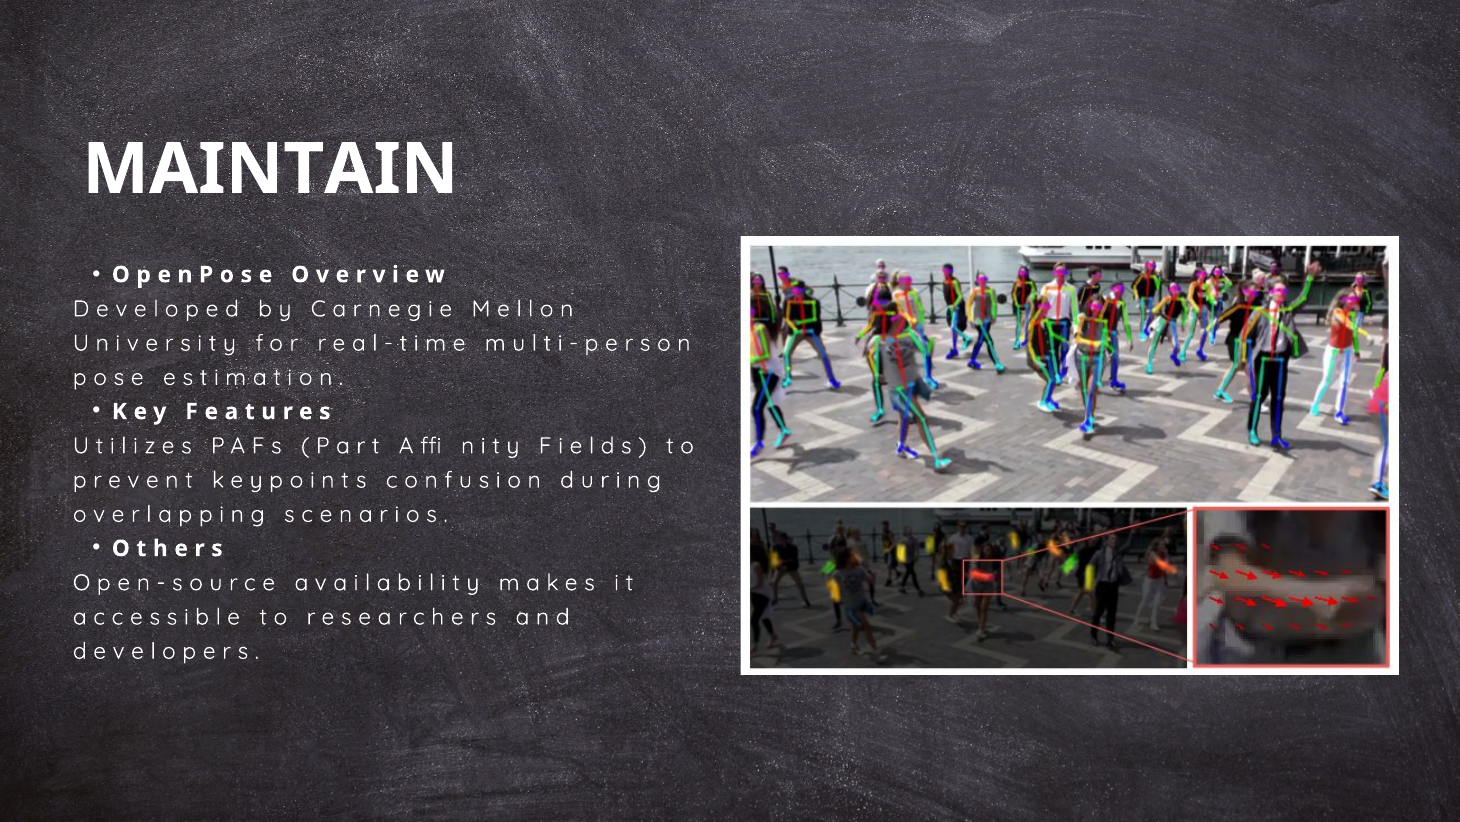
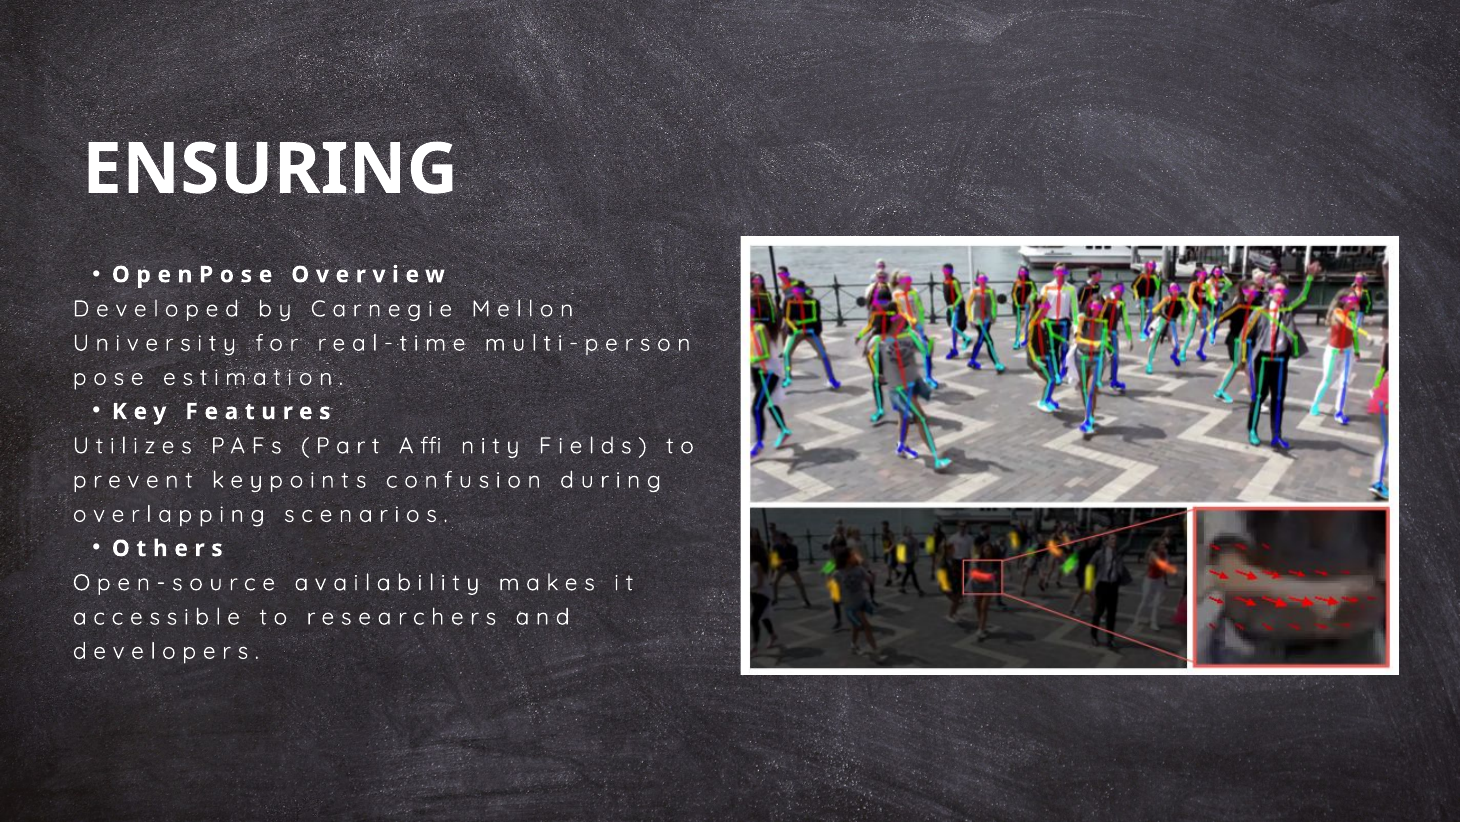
MAINTAIN: MAINTAIN -> ENSURING (270, 169)
